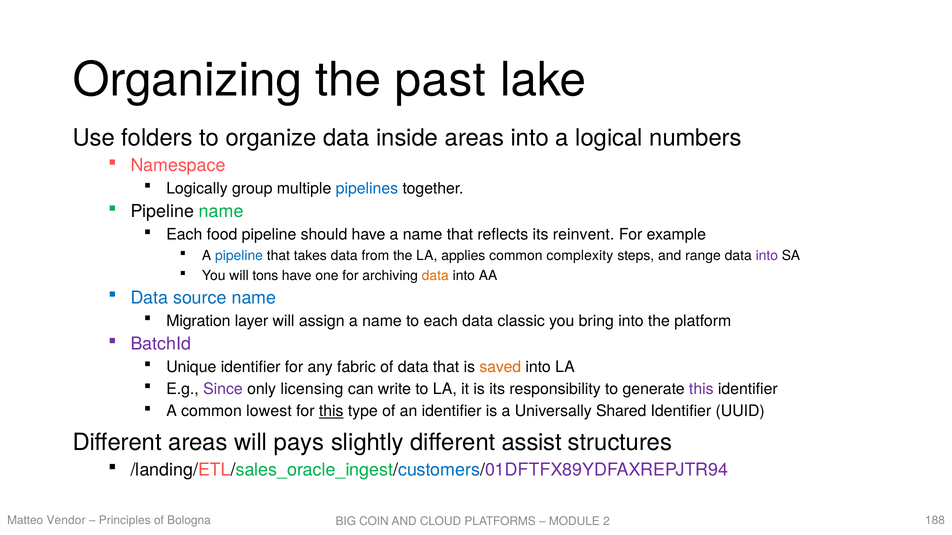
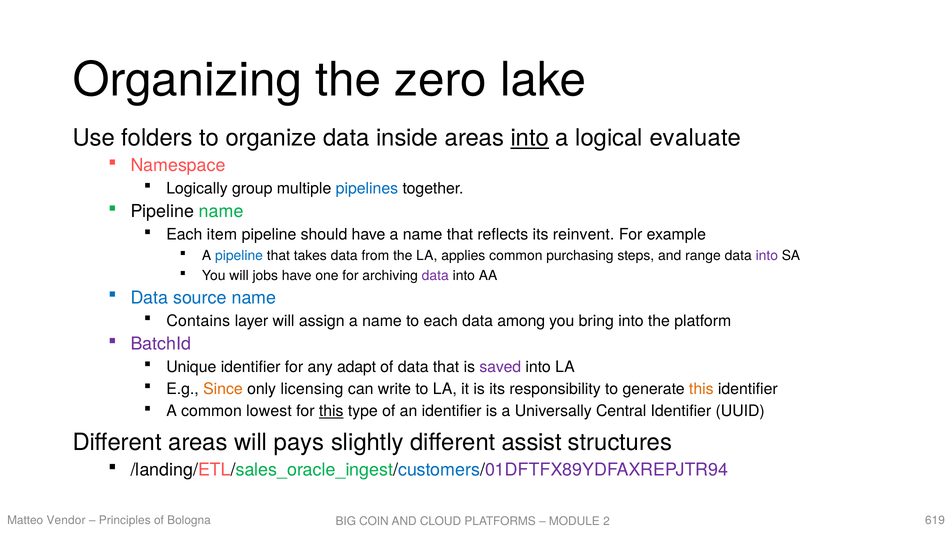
past: past -> zero (441, 80)
into underline: none -> present (530, 138)
numbers: numbers -> evaluate (695, 138)
food: food -> item (222, 235)
complexity: complexity -> purchasing (580, 256)
tons: tons -> jobs (265, 276)
data colour: orange -> purple (435, 276)
Migration: Migration -> Contains (198, 321)
classic: classic -> among (521, 321)
fabric: fabric -> adapt (357, 367)
saved colour: orange -> purple (500, 367)
Since colour: purple -> orange (223, 389)
this colour: purple -> orange (701, 389)
Shared: Shared -> Central (621, 412)
188: 188 -> 619 (935, 521)
